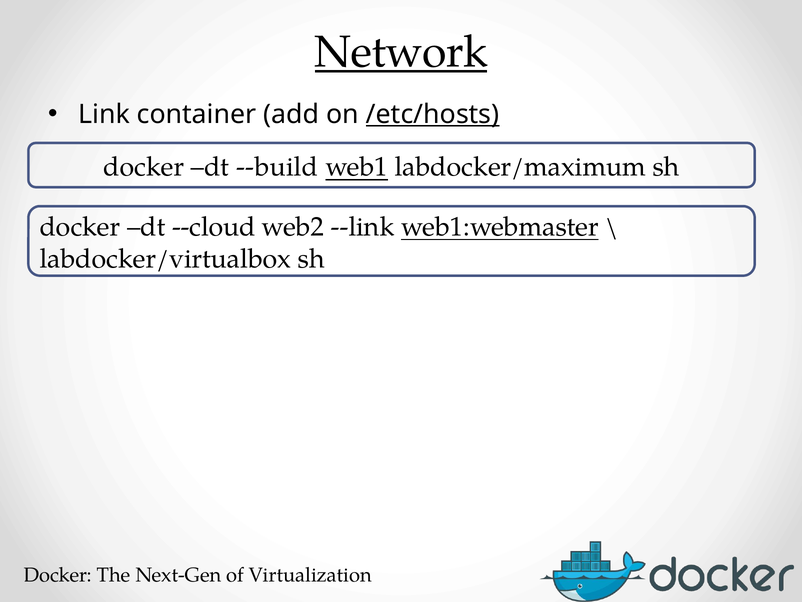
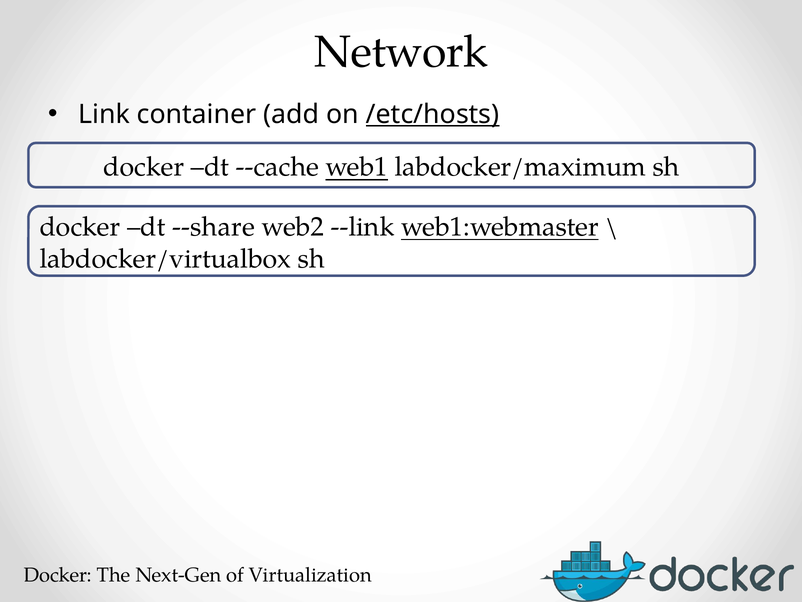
Network underline: present -> none (401, 52)
--build: --build -> --cache (277, 167)
--cloud: --cloud -> --share (214, 227)
